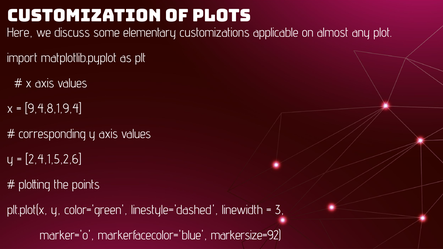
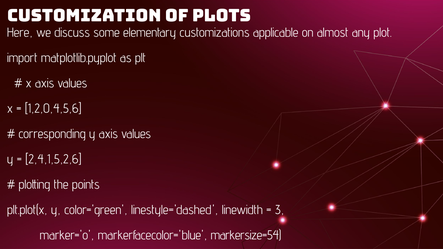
9,4,8,1,9,4: 9,4,8,1,9,4 -> 1,2,0,4,5,6 (53, 109)
markersize=92: markersize=92 -> markersize=54 (246, 235)
